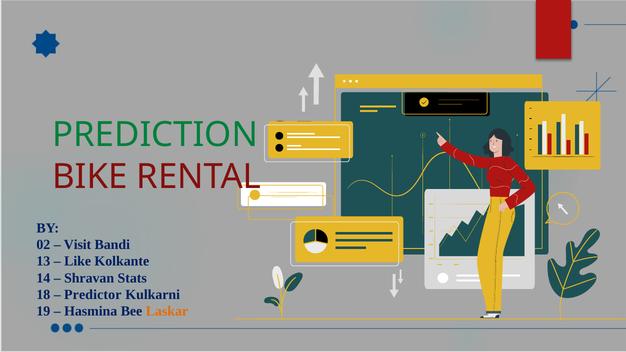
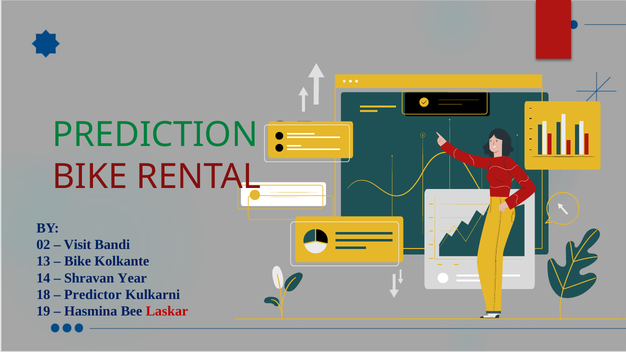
Like: Like -> Bike (78, 261)
Stats: Stats -> Year (132, 278)
Laskar colour: orange -> red (167, 311)
